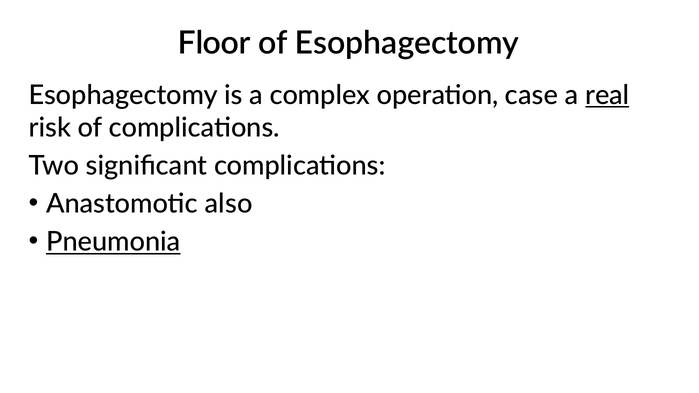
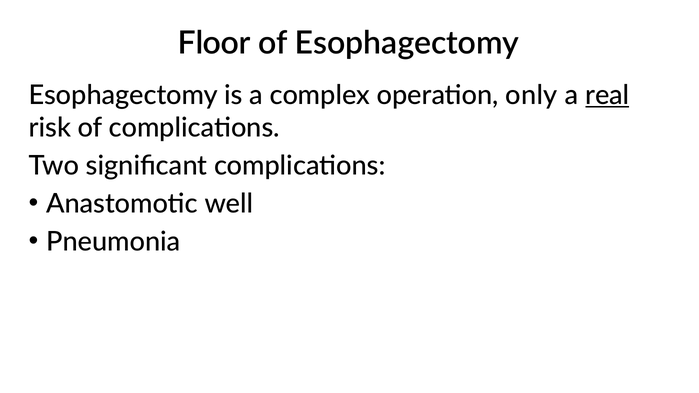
case: case -> only (531, 95)
also: also -> well (229, 204)
Pneumonia underline: present -> none (113, 242)
